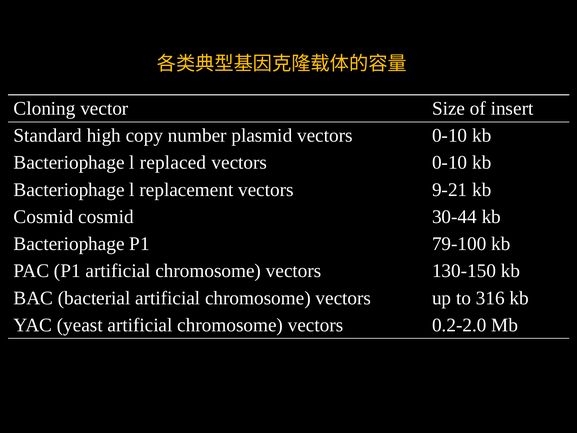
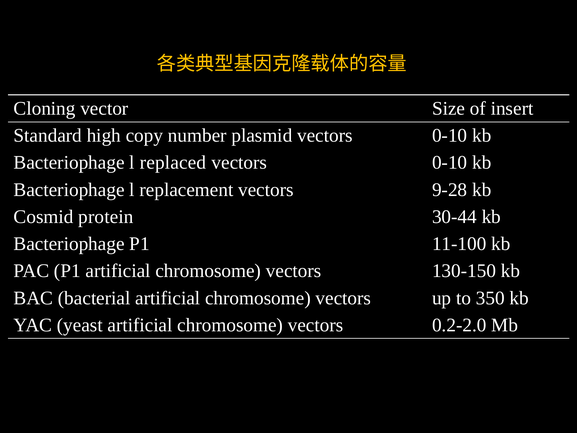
9-21: 9-21 -> 9-28 (450, 190)
Cosmid cosmid: cosmid -> protein (106, 217)
79-100: 79-100 -> 11-100 (459, 244)
316: 316 -> 350 (490, 298)
